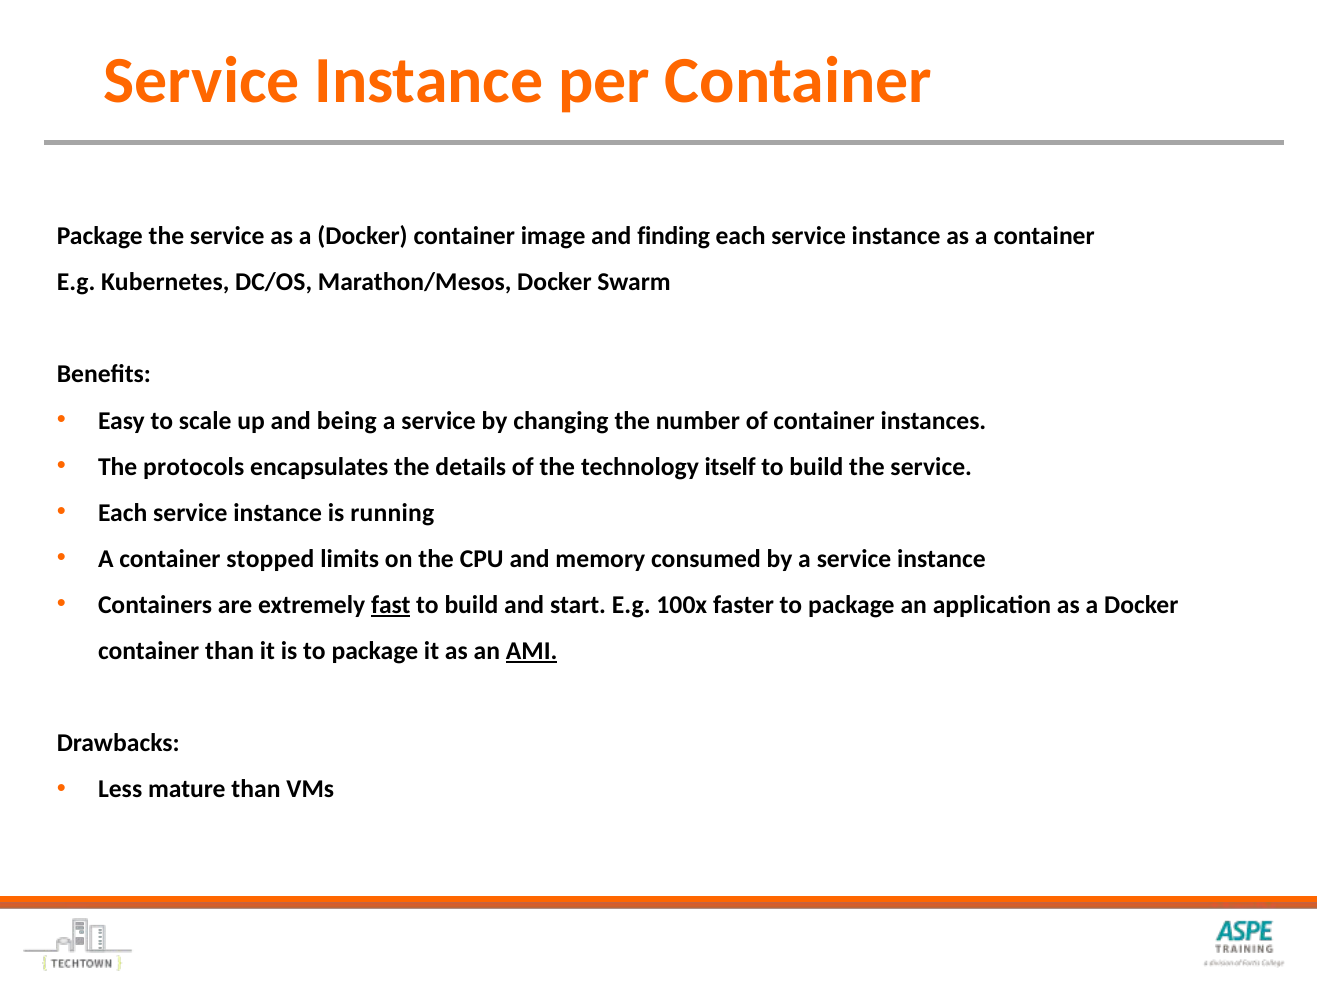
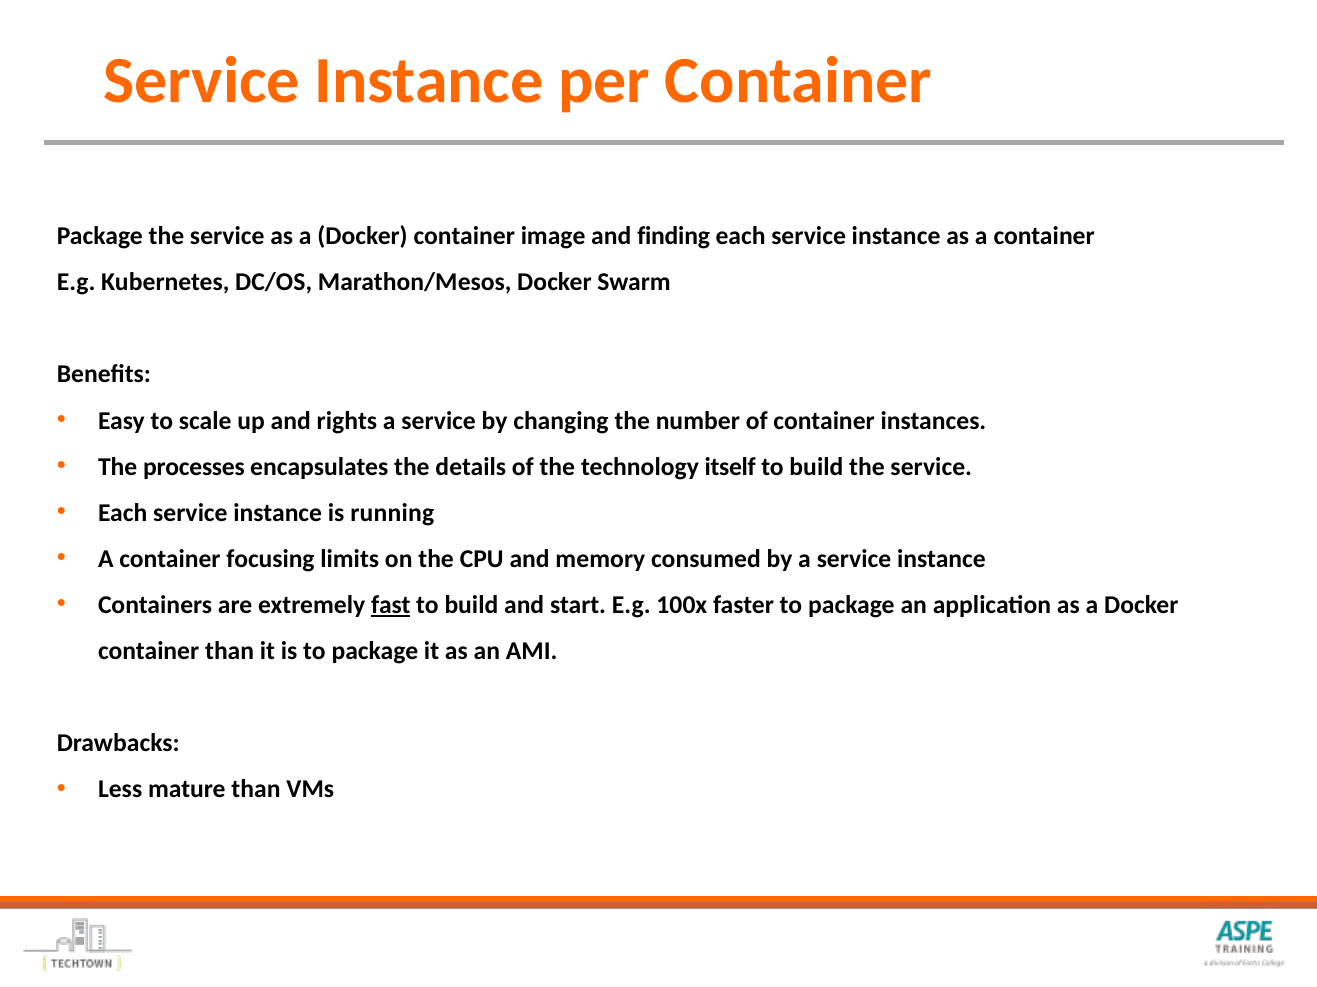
being: being -> rights (347, 421)
protocols: protocols -> processes (194, 467)
stopped: stopped -> focusing (270, 559)
AMI underline: present -> none (532, 651)
